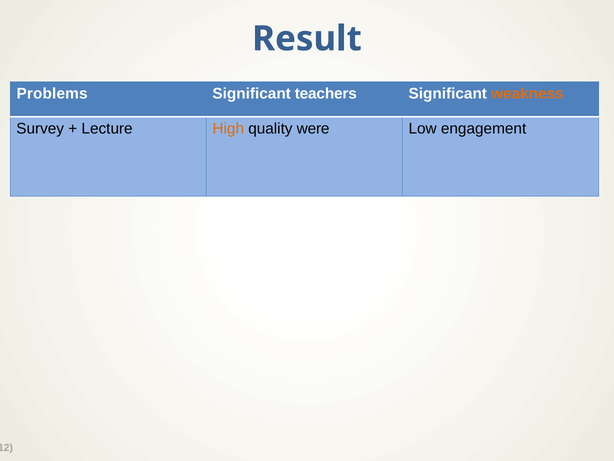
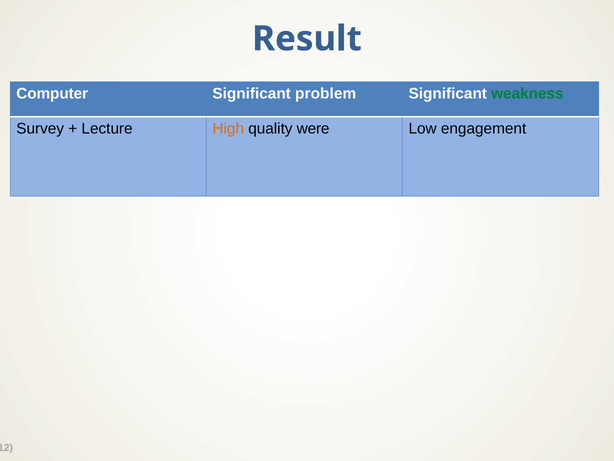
Problems: Problems -> Computer (52, 94)
teachers: teachers -> problem (326, 94)
weakness colour: orange -> green (527, 94)
